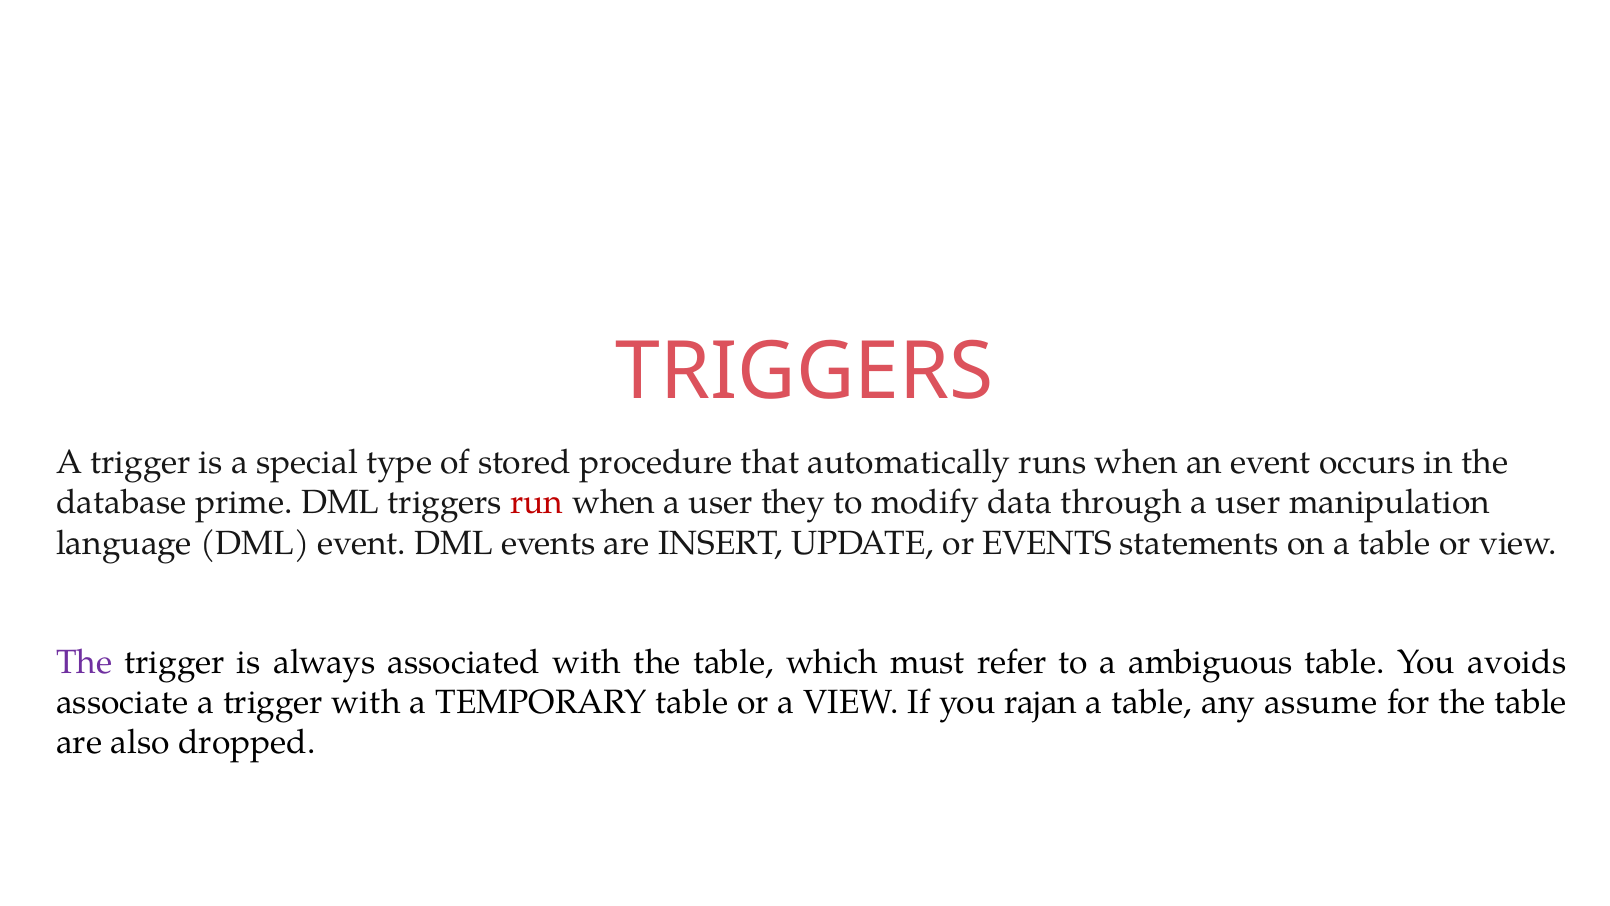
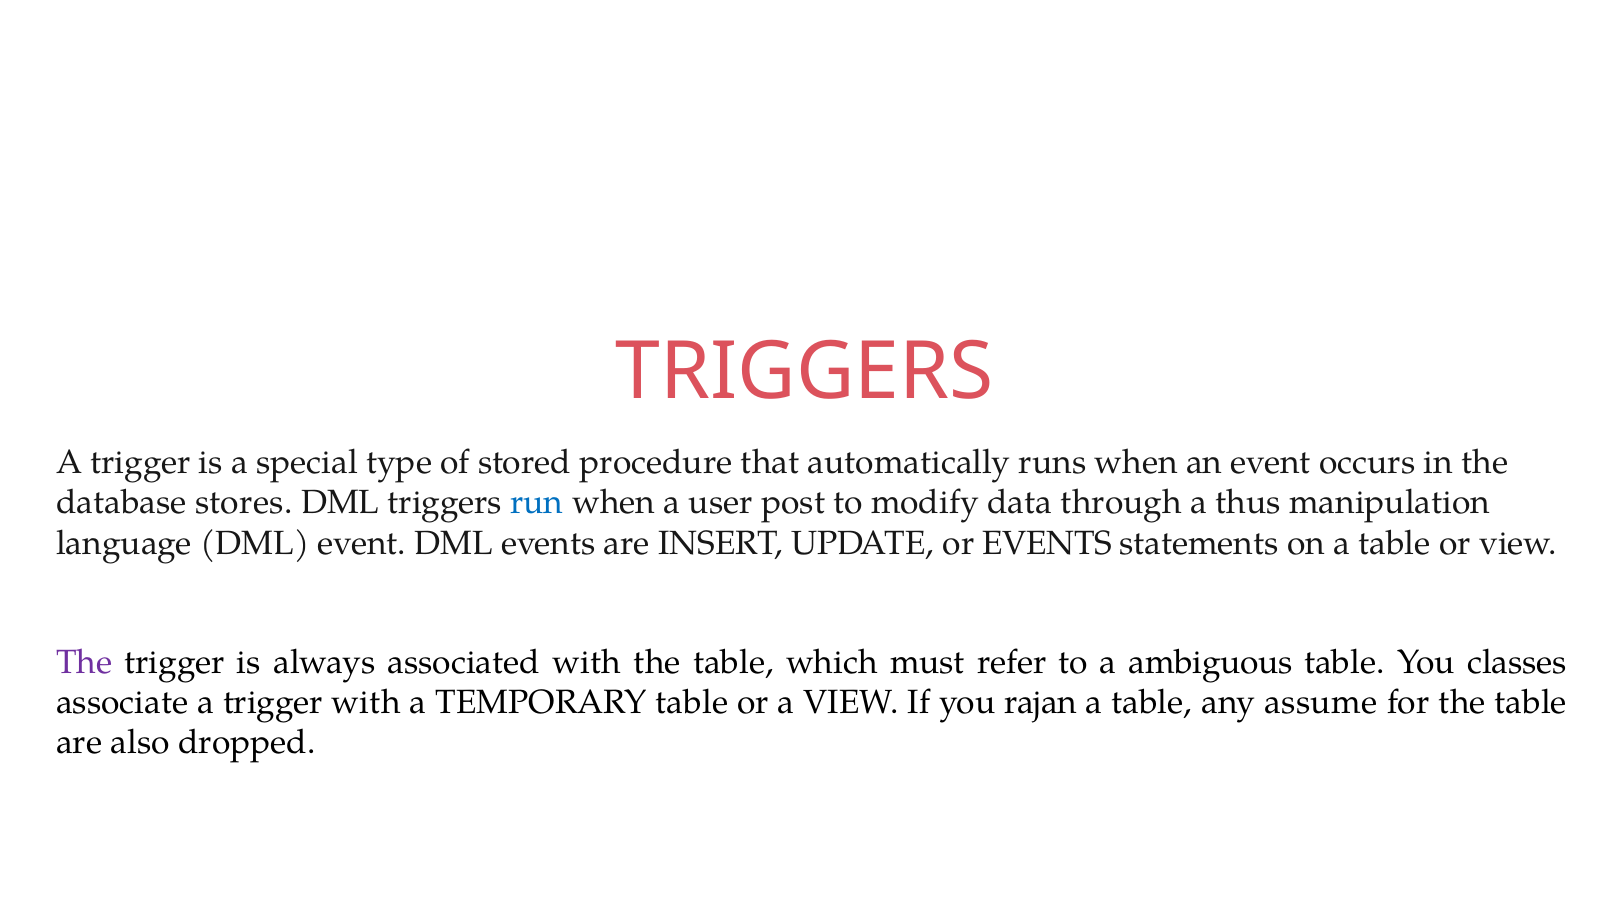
prime: prime -> stores (244, 502)
run colour: red -> blue (537, 502)
they: they -> post (793, 502)
through a user: user -> thus (1248, 502)
avoids: avoids -> classes (1517, 662)
